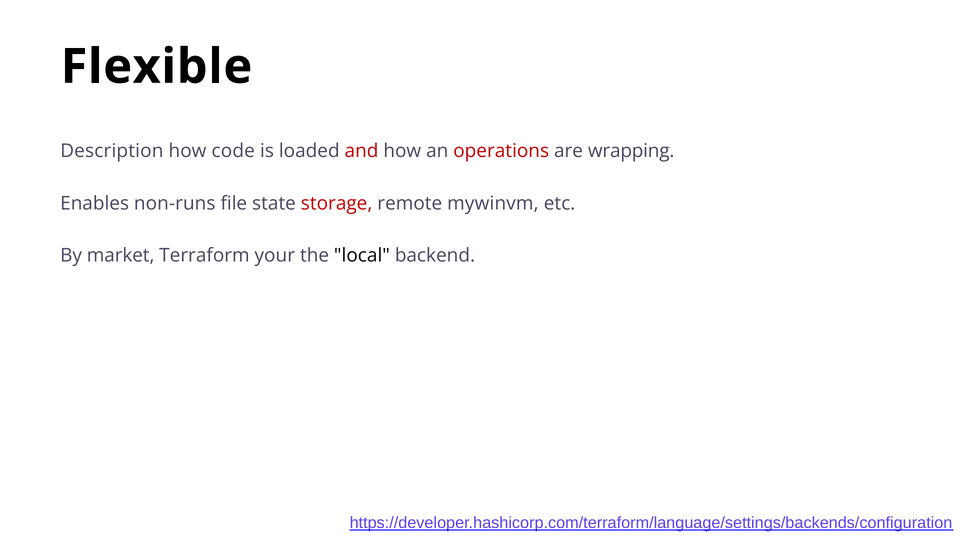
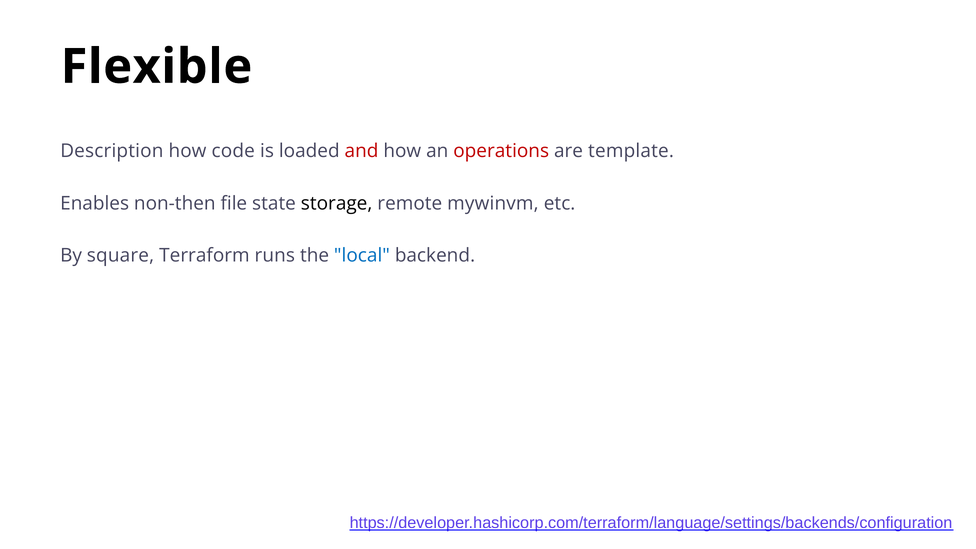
wrapping: wrapping -> template (631, 151)
non-runs: non-runs -> non-then (175, 203)
storage colour: red -> black (337, 203)
market: market -> square (120, 255)
your: your -> runs (275, 255)
local colour: black -> blue (362, 255)
